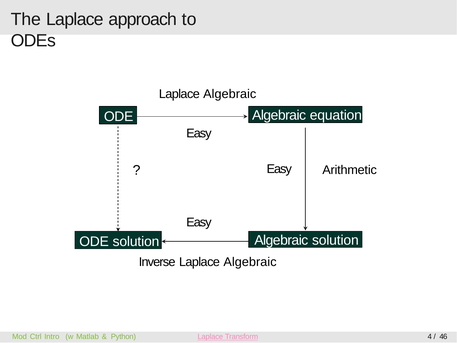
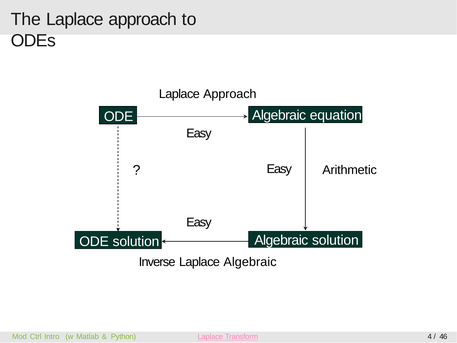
Algebraic: Algebraic -> Approach (230, 94)
